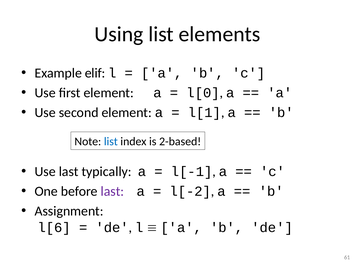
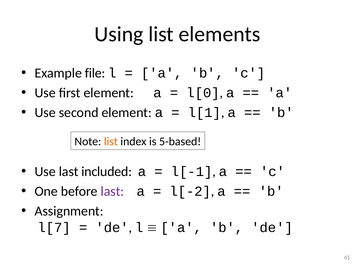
elif: elif -> file (95, 73)
list colour: blue -> orange (111, 142)
2-based: 2-based -> 5-based (180, 142)
typically: typically -> included (107, 172)
l[6: l[6 -> l[7 (54, 228)
